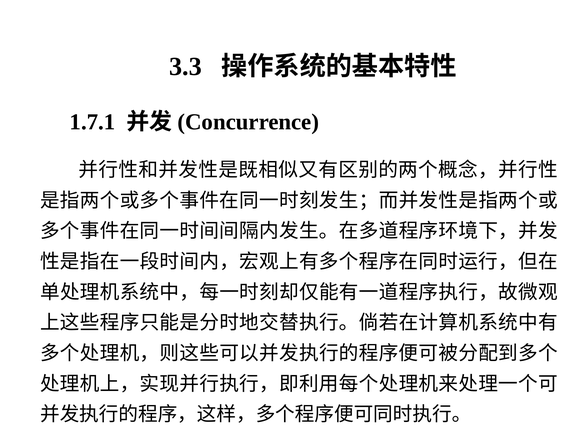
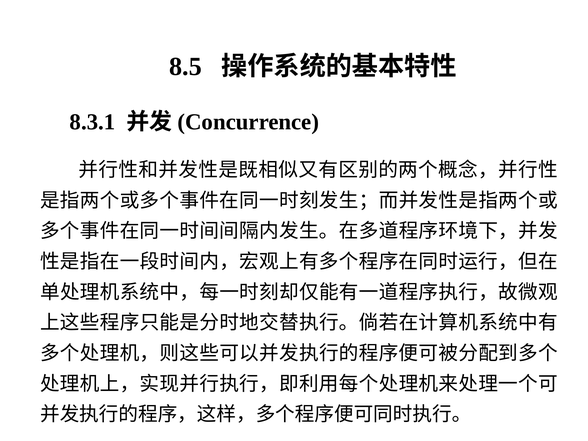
3.3: 3.3 -> 8.5 (186, 66)
1.7.1: 1.7.1 -> 8.3.1 (92, 122)
